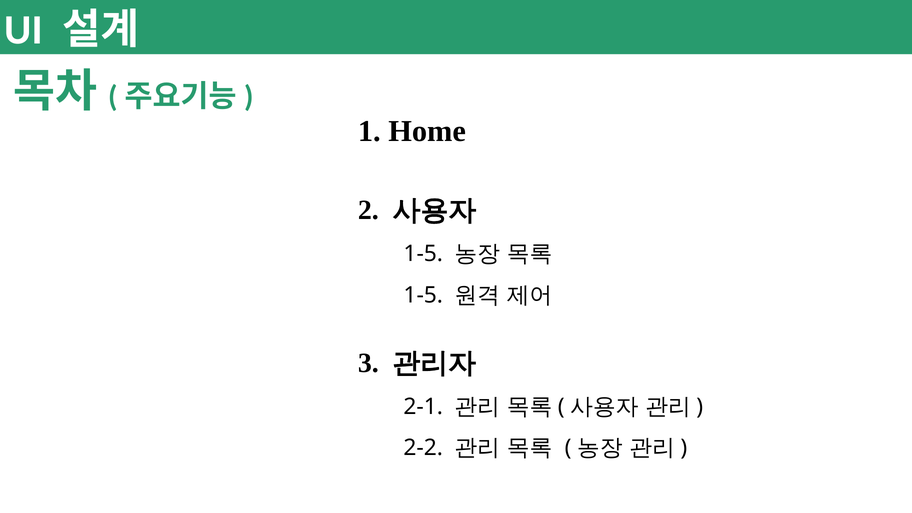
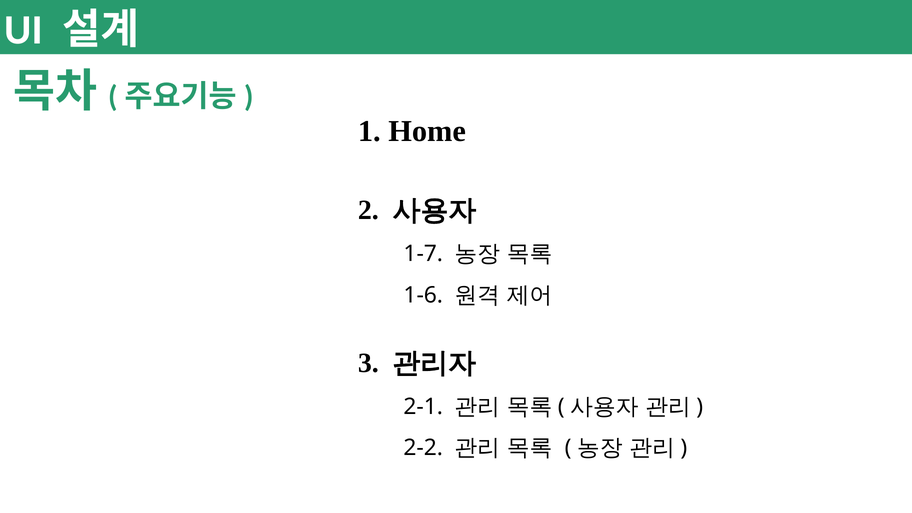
1-5: 1-5 -> 1-7 (423, 254)
1-5: 1-5 -> 1-6 (423, 295)
